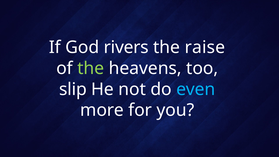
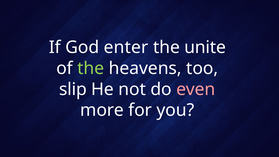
rivers: rivers -> enter (126, 47)
raise: raise -> unite (205, 47)
even colour: light blue -> pink (196, 89)
